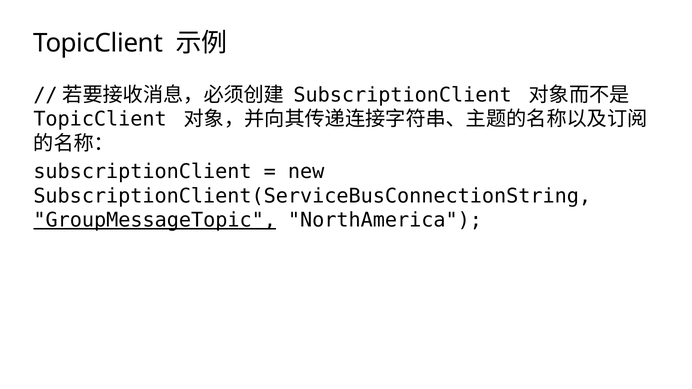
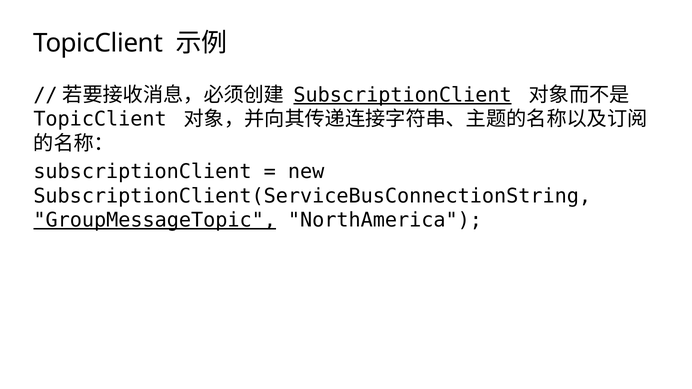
SubscriptionClient underline: none -> present (403, 95)
